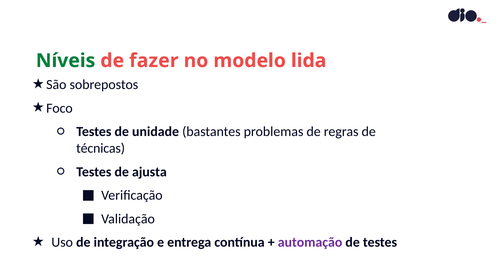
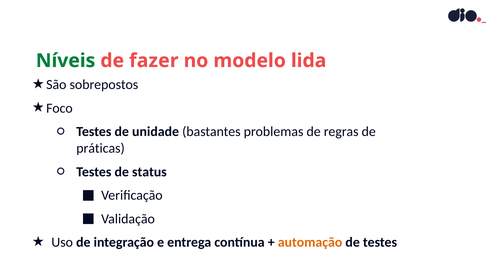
técnicas: técnicas -> práticas (101, 148)
ajusta: ajusta -> status (149, 172)
automação colour: purple -> orange (310, 242)
